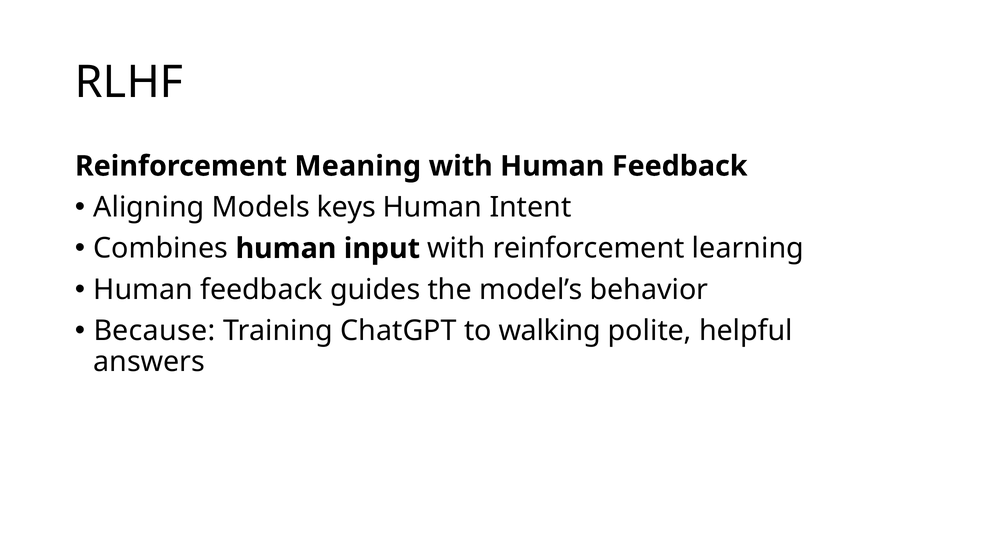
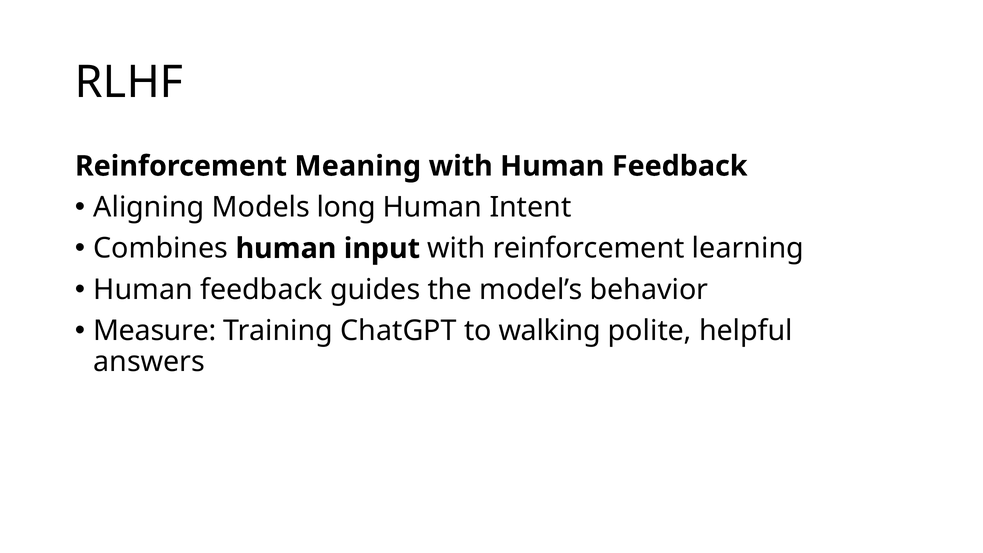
keys: keys -> long (346, 207)
Because: Because -> Measure (155, 331)
